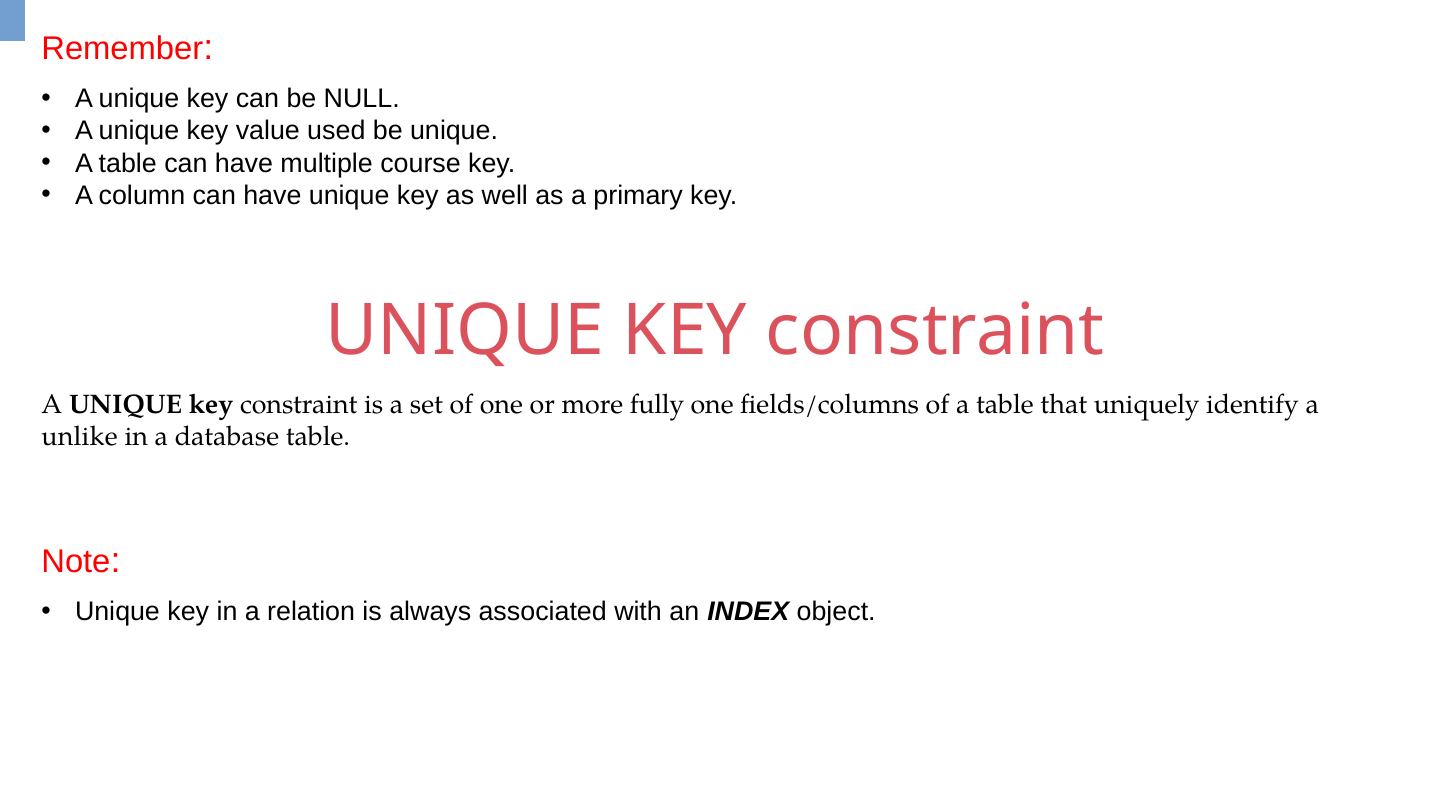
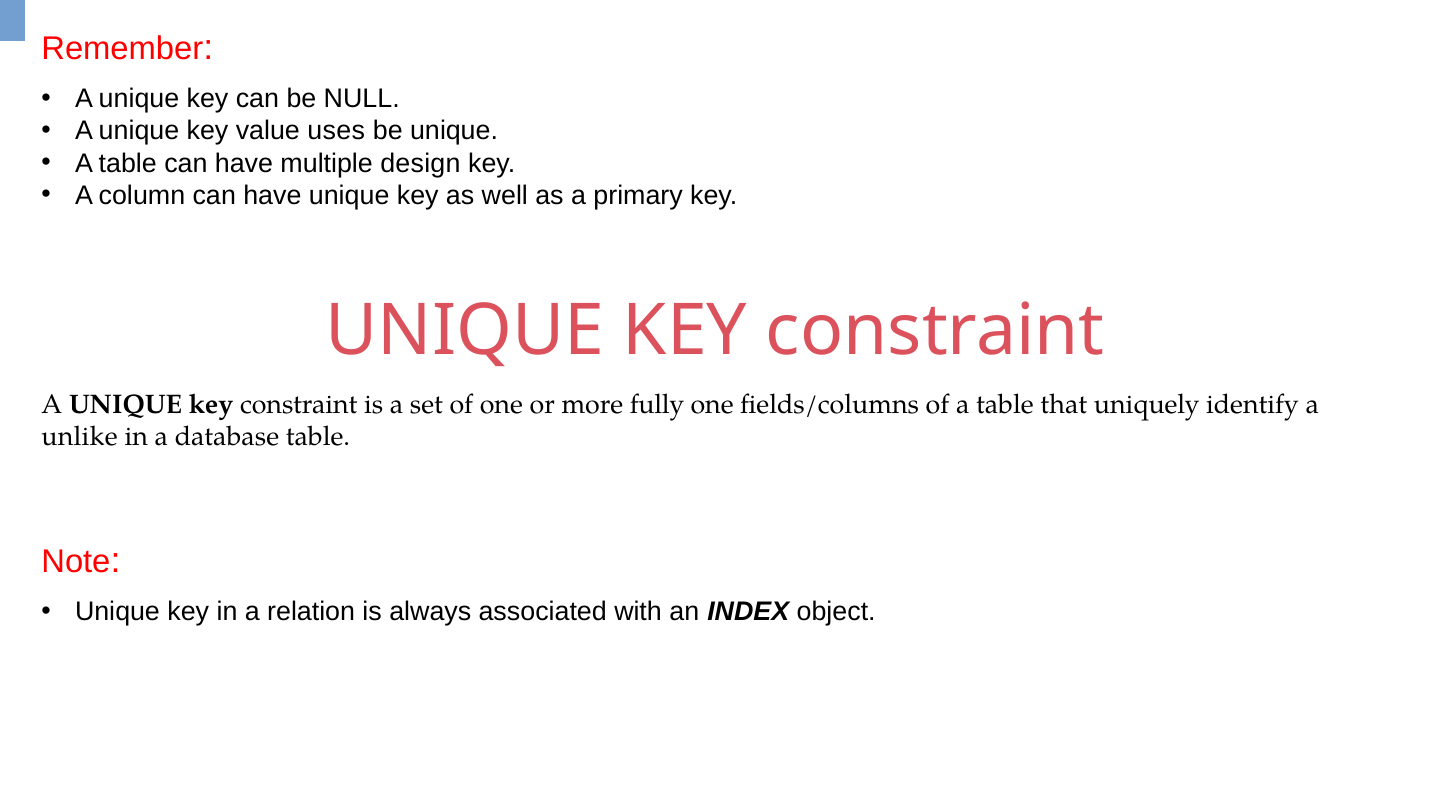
used: used -> uses (336, 131)
course: course -> design (420, 163)
